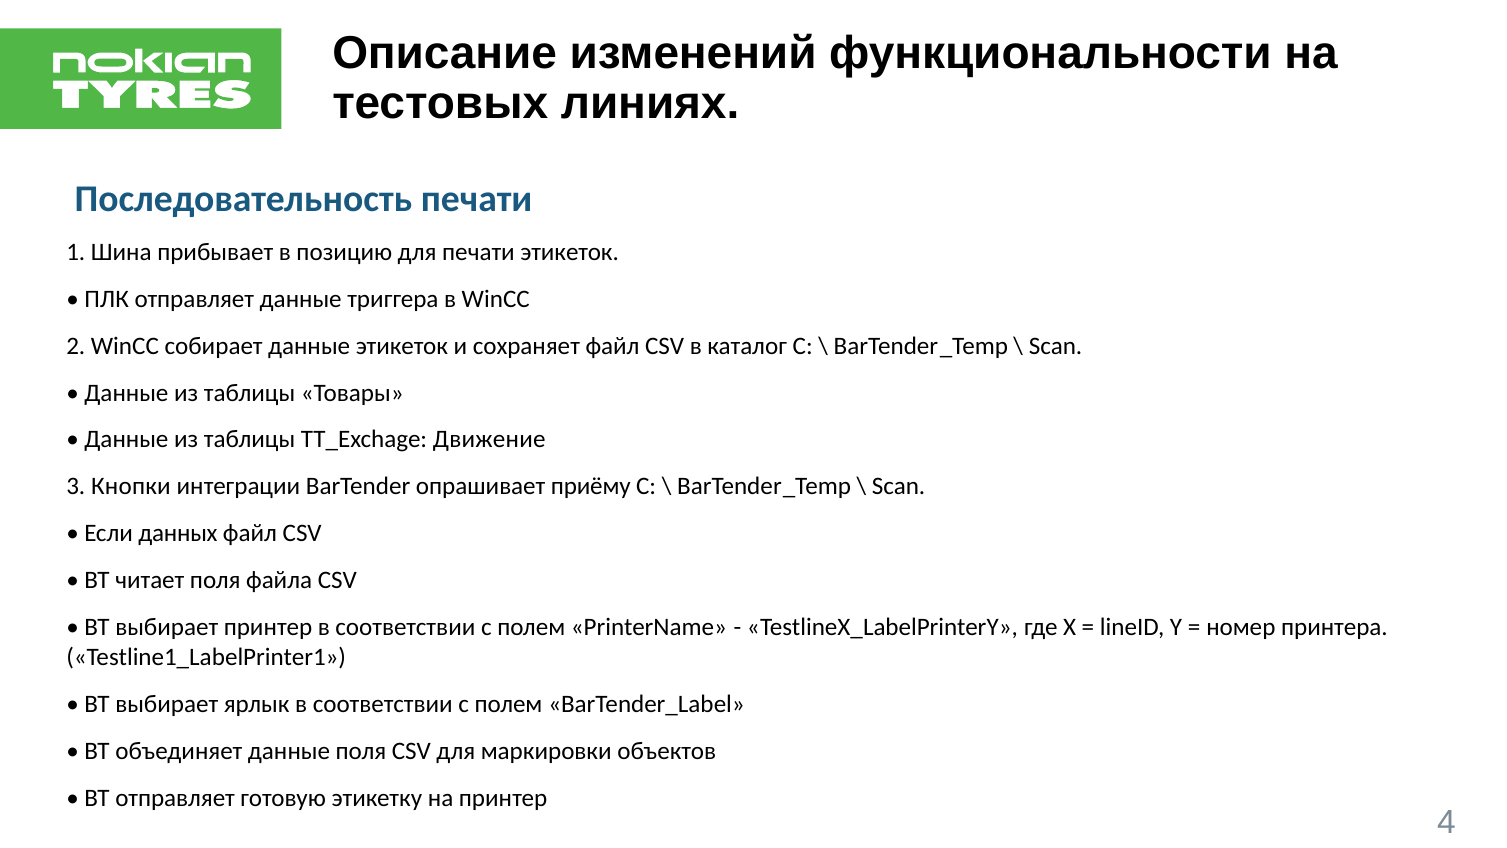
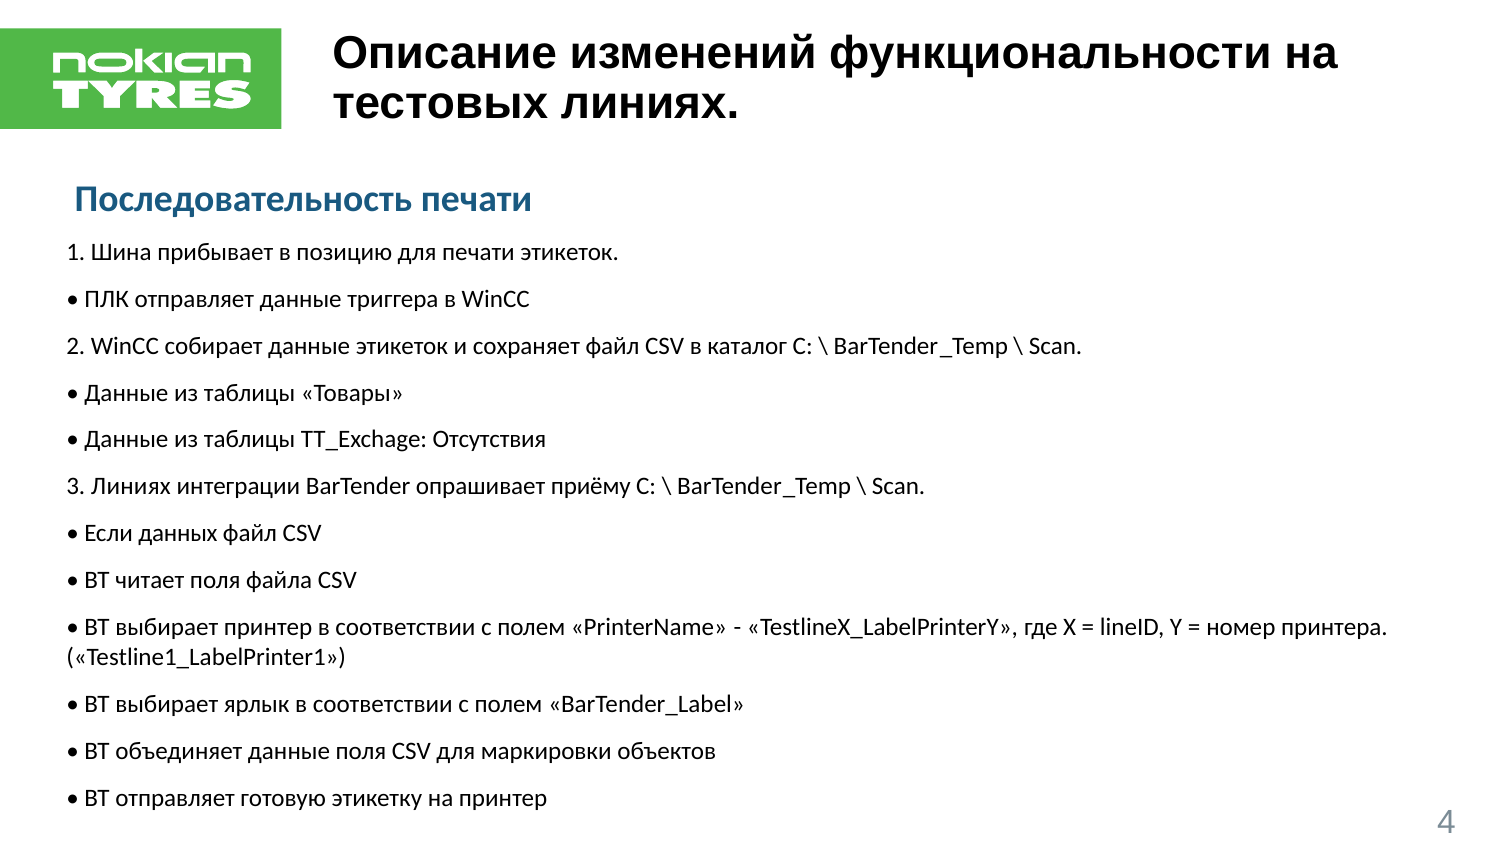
Движение: Движение -> Отсутствия (489, 440)
3 Кнопки: Кнопки -> Линиях (131, 486)
